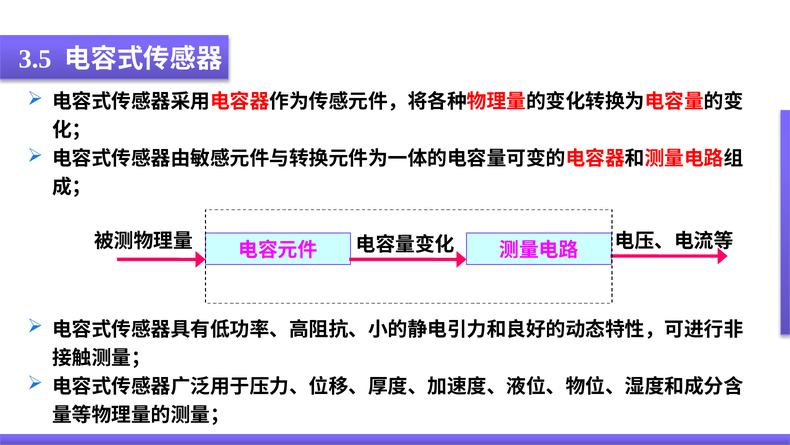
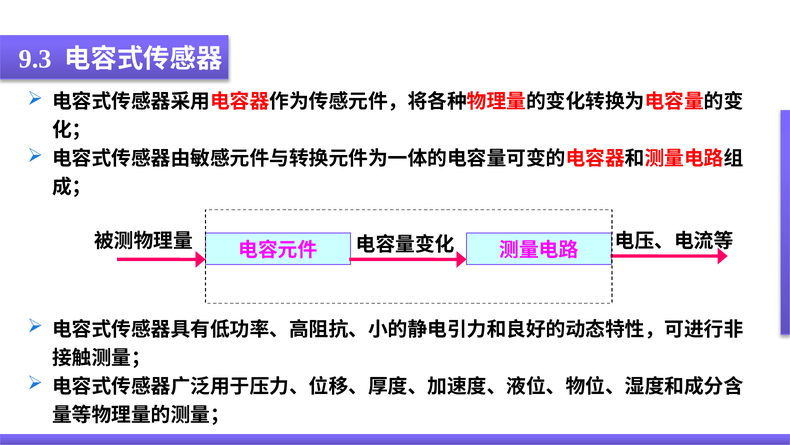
3.5: 3.5 -> 9.3 (35, 59)
